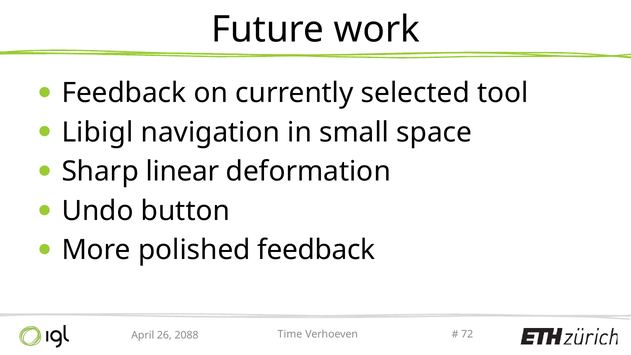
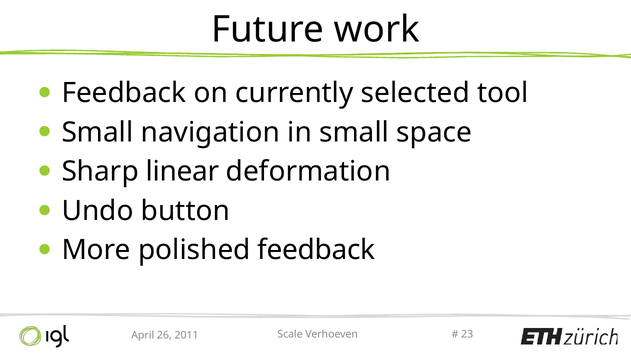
Libigl: Libigl -> Small (98, 132)
Time: Time -> Scale (290, 334)
2088: 2088 -> 2011 (187, 335)
72: 72 -> 23 (467, 334)
